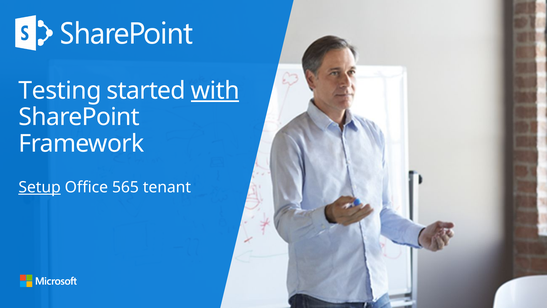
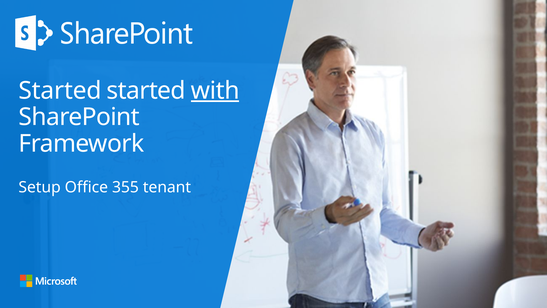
Testing: Testing -> Started (60, 91)
Setup underline: present -> none (40, 187)
565: 565 -> 355 (125, 187)
